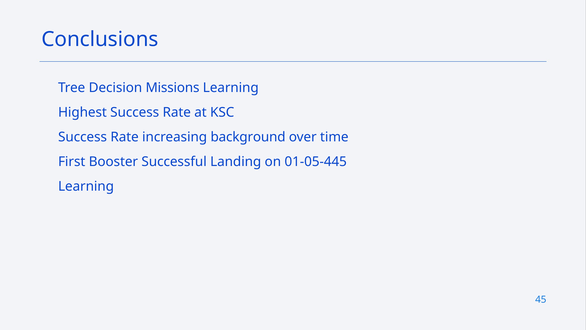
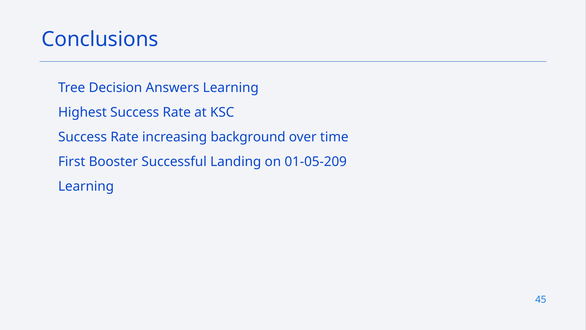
Missions: Missions -> Answers (172, 88)
01-05-445: 01-05-445 -> 01-05-209 (316, 161)
